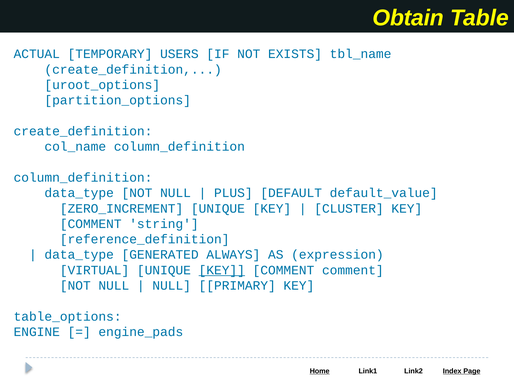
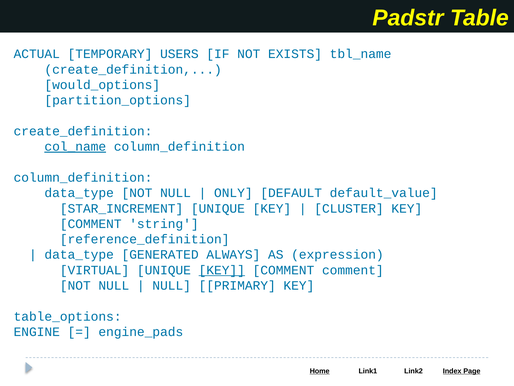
Obtain: Obtain -> Padstr (408, 18)
uroot_options: uroot_options -> would_options (102, 85)
col_name underline: none -> present (75, 146)
PLUS: PLUS -> ONLY (233, 193)
ZERO_INCREMENT: ZERO_INCREMENT -> STAR_INCREMENT (122, 208)
